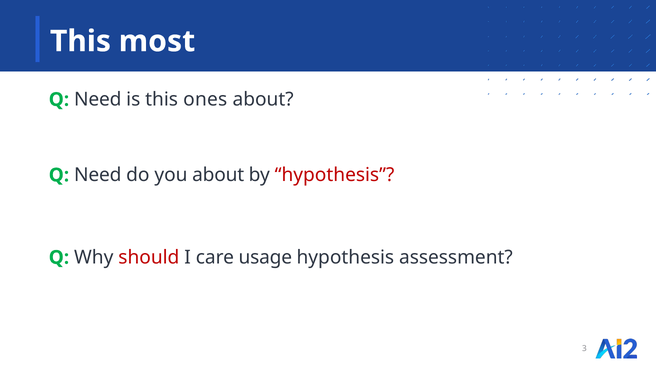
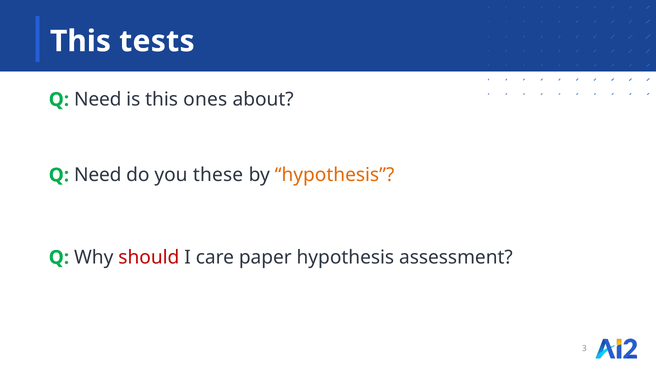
most: most -> tests (157, 41)
you about: about -> these (218, 175)
hypothesis colour: red -> orange (335, 175)
usage: usage -> paper (265, 257)
